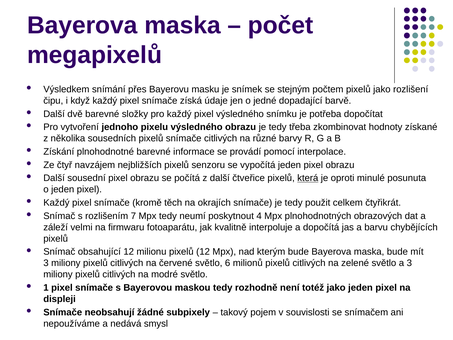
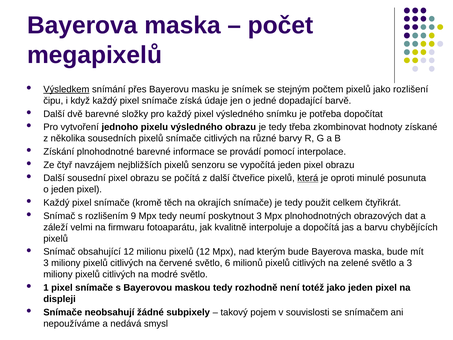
Výsledkem underline: none -> present (66, 89)
7: 7 -> 9 (133, 216)
poskytnout 4: 4 -> 3 (259, 216)
